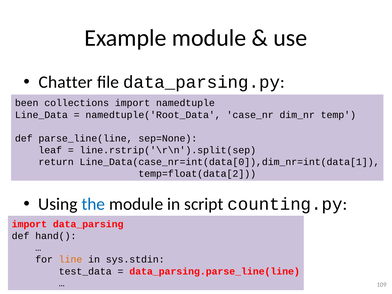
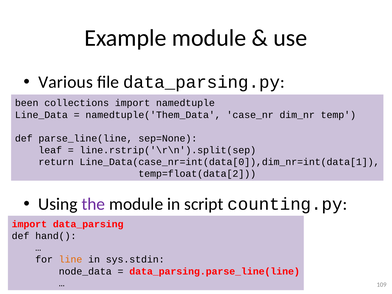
Chatter: Chatter -> Various (66, 82)
namedtuple('Root_Data: namedtuple('Root_Data -> namedtuple('Them_Data (153, 115)
the colour: blue -> purple (93, 204)
test_data: test_data -> node_data (85, 271)
